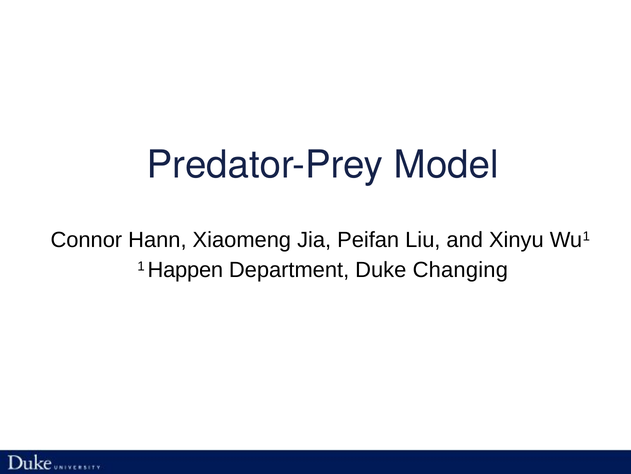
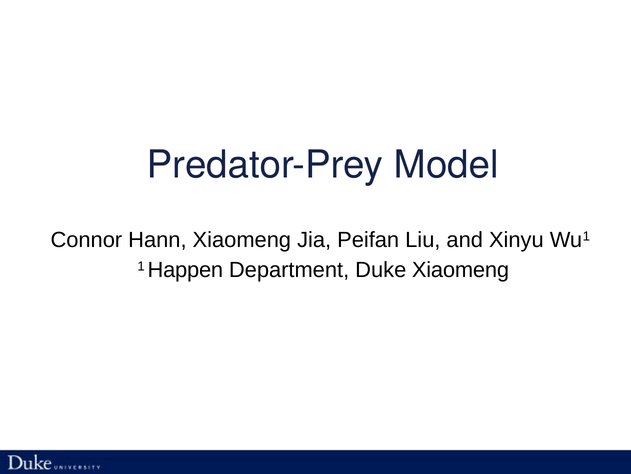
Duke Changing: Changing -> Xiaomeng (461, 270)
